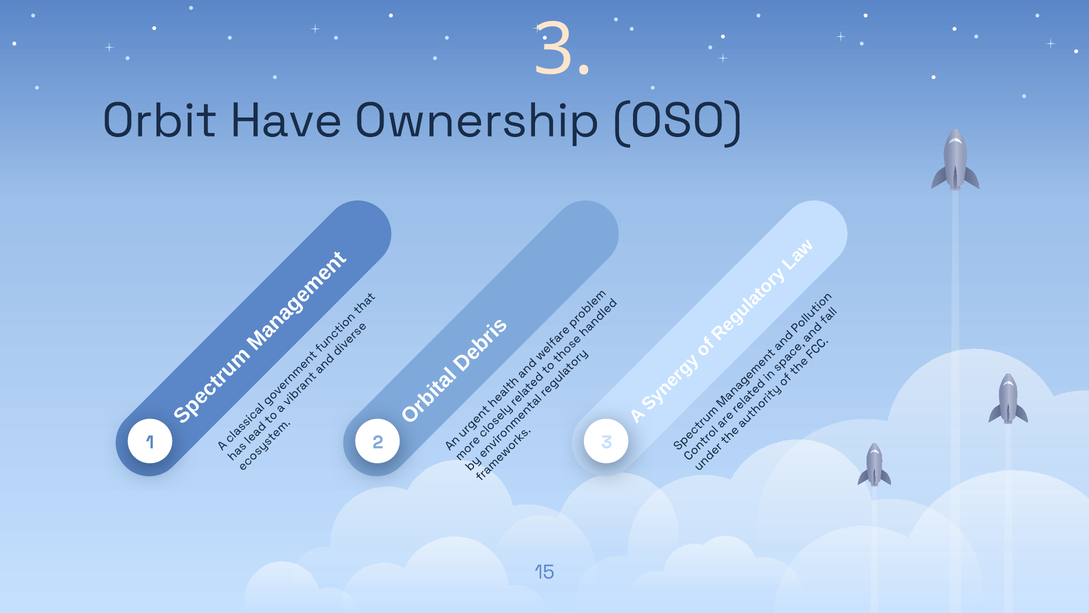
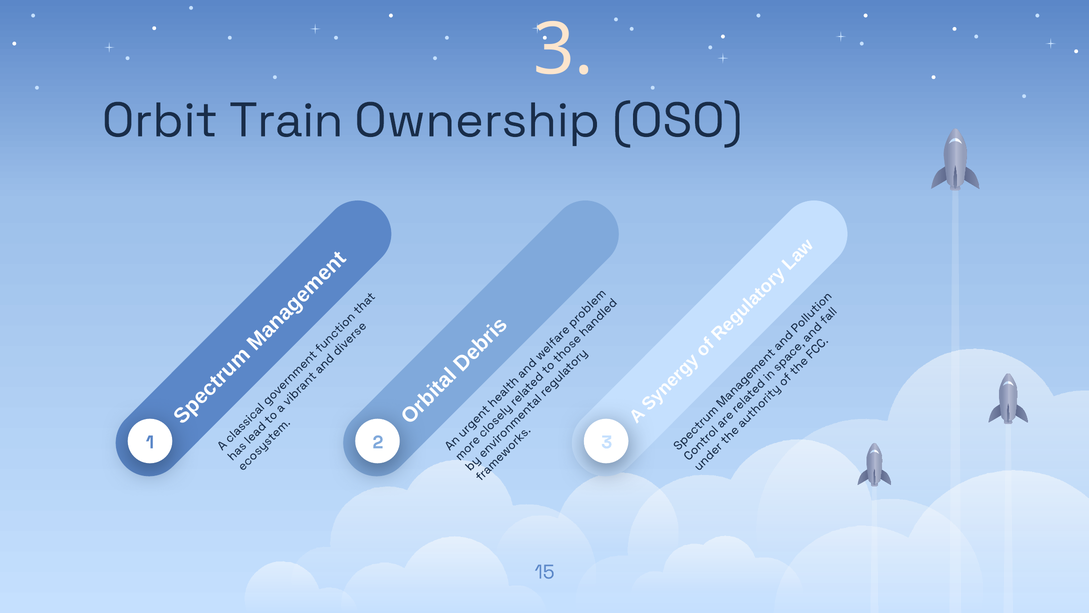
Have: Have -> Train (286, 120)
